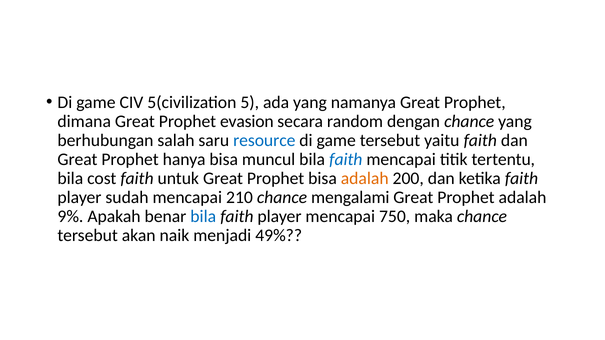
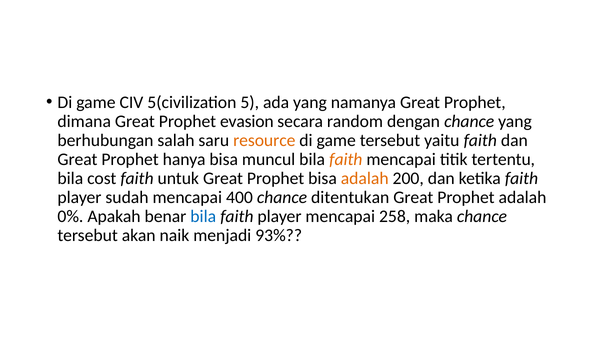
resource colour: blue -> orange (264, 140)
faith colour: blue -> orange (346, 159)
210: 210 -> 400 (239, 198)
mengalami: mengalami -> ditentukan (350, 198)
9%: 9% -> 0% (70, 217)
750: 750 -> 258 (395, 217)
49%: 49% -> 93% (279, 236)
